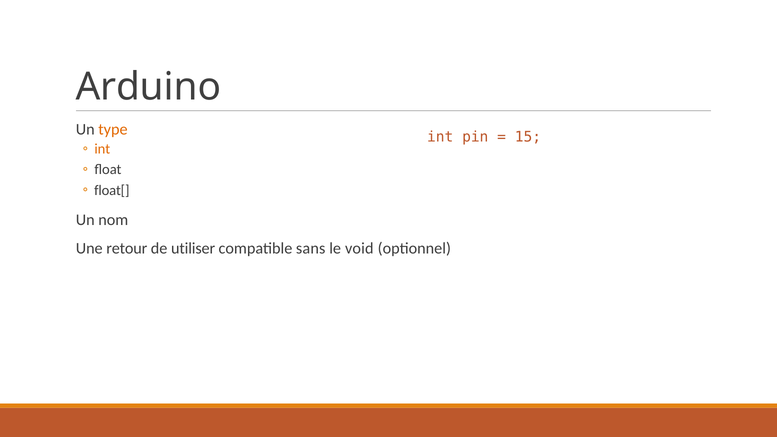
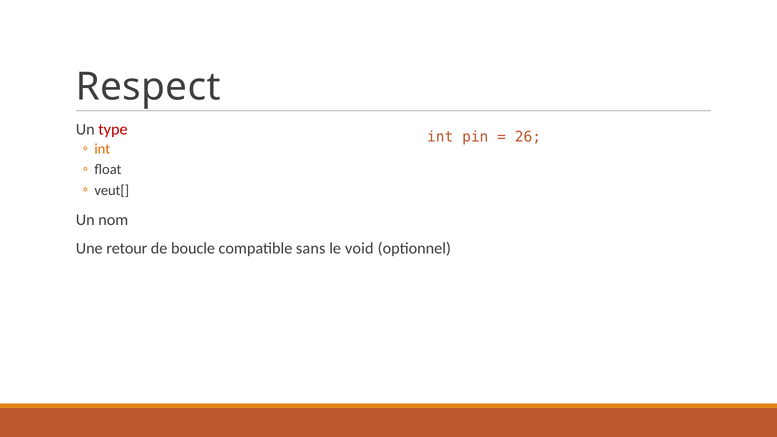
Arduino: Arduino -> Respect (148, 87)
type colour: orange -> red (113, 129)
15: 15 -> 26 (528, 137)
float[: float[ -> veut[ (112, 190)
utiliser: utiliser -> boucle (193, 249)
